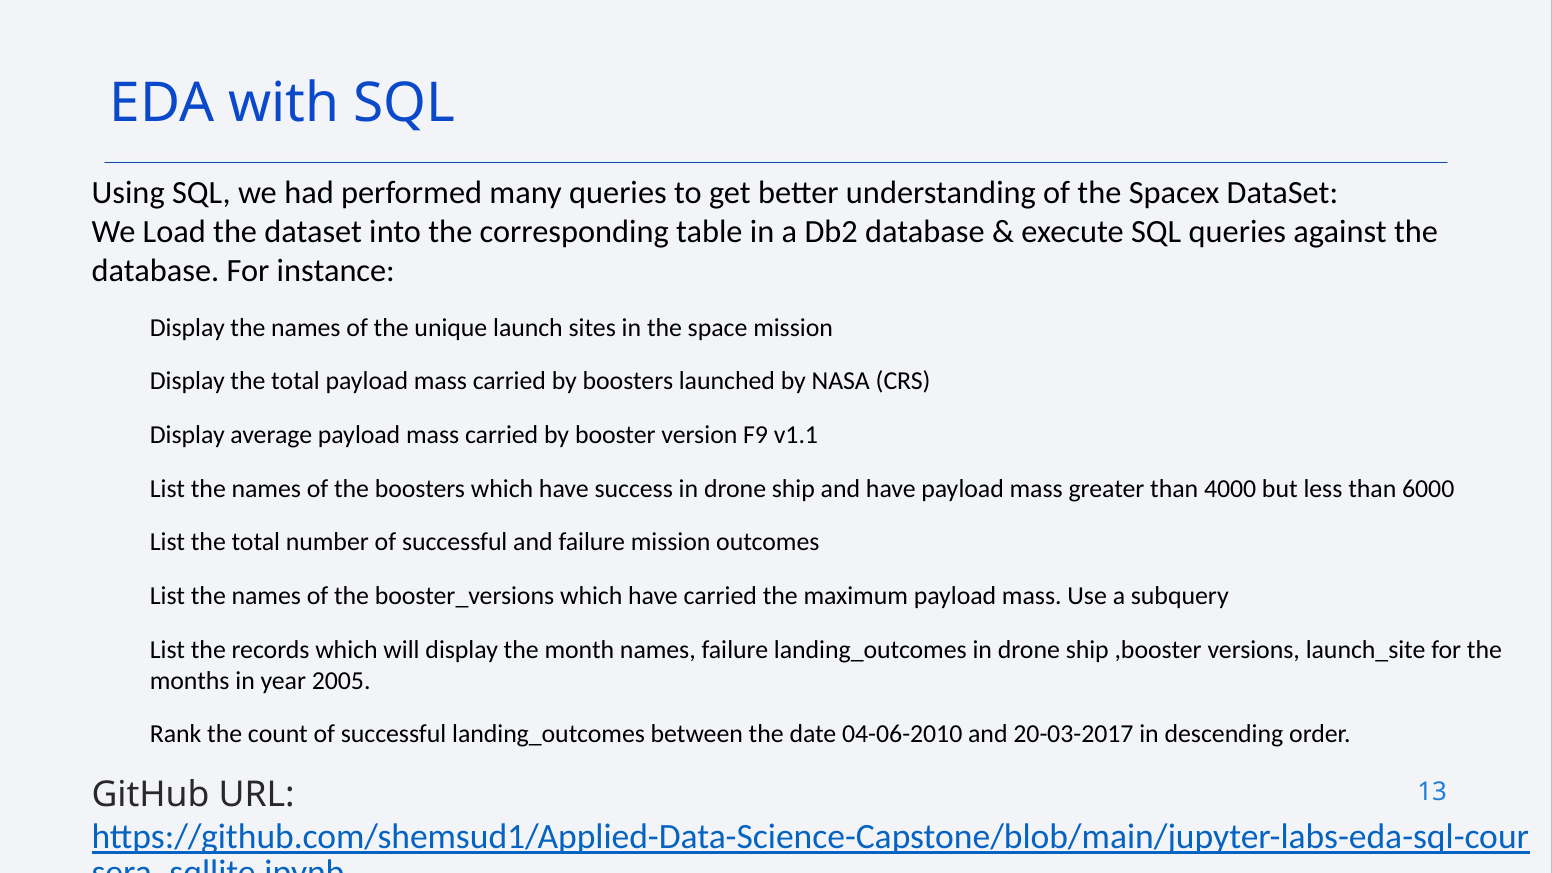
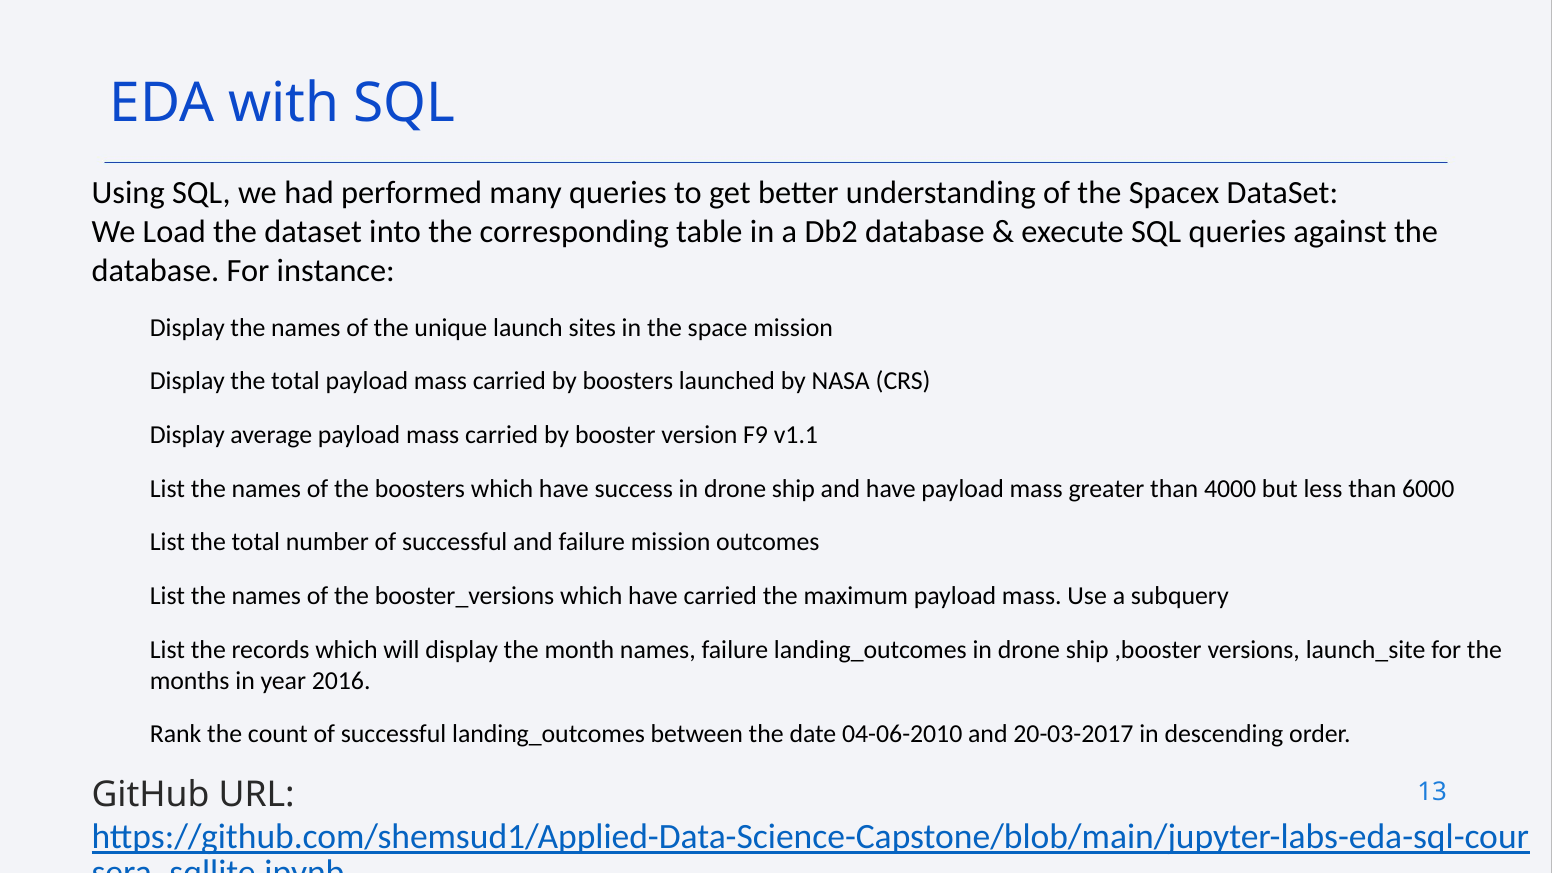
2005: 2005 -> 2016 (341, 681)
